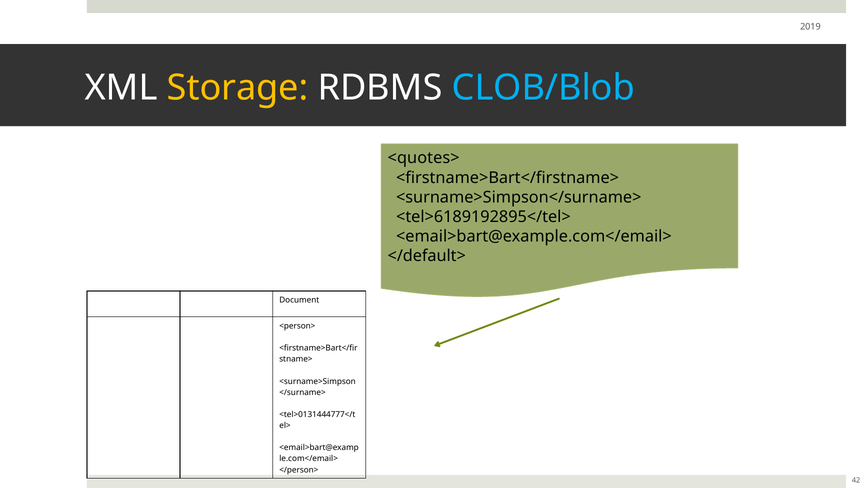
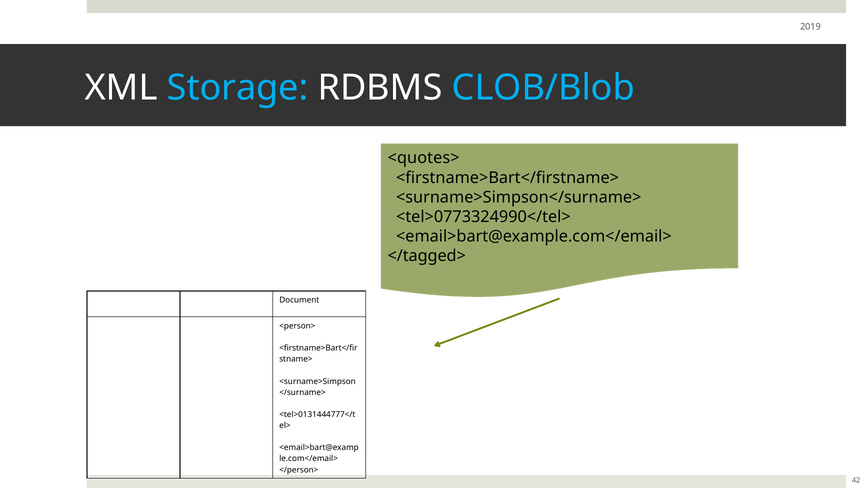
Storage colour: yellow -> light blue (238, 88)
<tel>6189192895</tel>: <tel>6189192895</tel> -> <tel>0773324990</tel> (483, 217)
</default>: </default> -> </tagged> (427, 256)
